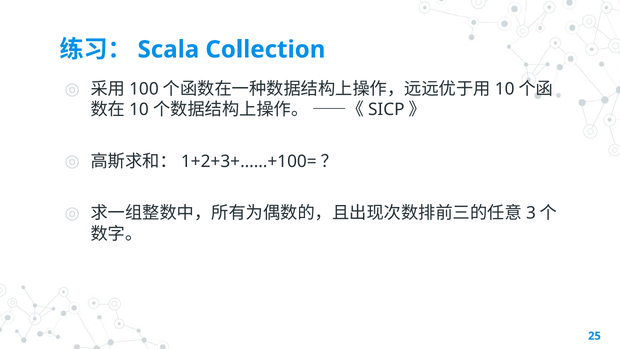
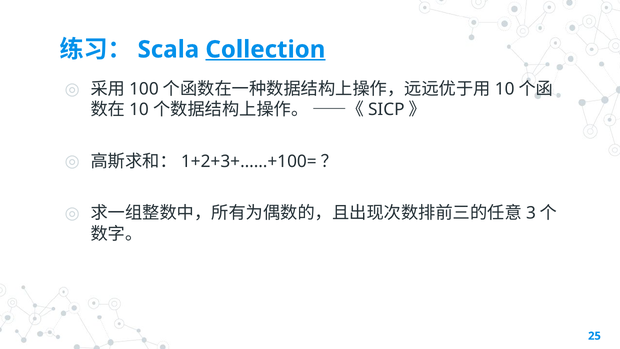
Collection underline: none -> present (265, 50)
